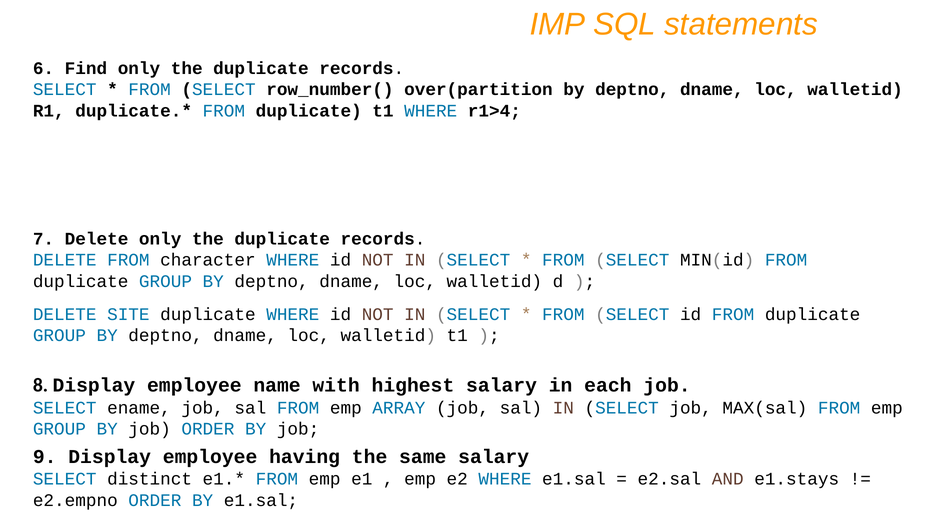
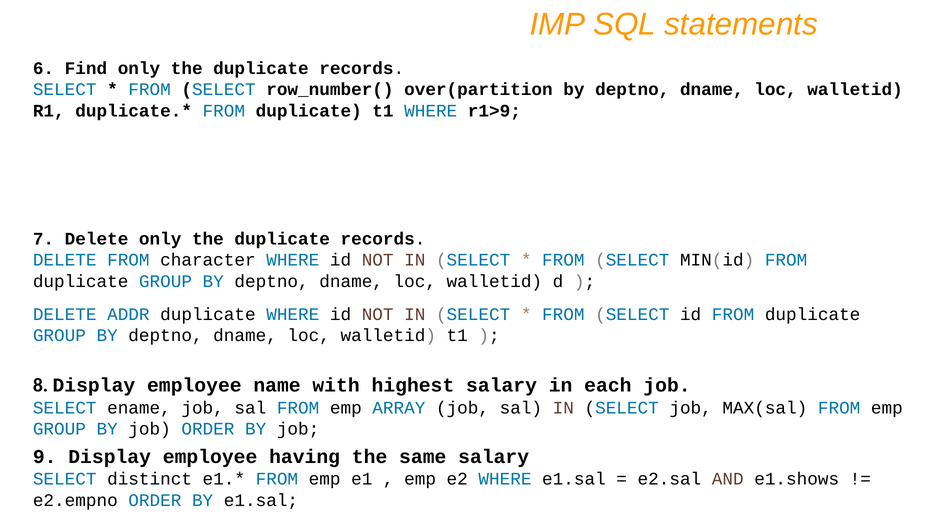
r1>4: r1>4 -> r1>9 (494, 111)
SITE: SITE -> ADDR (128, 315)
e1.stays: e1.stays -> e1.shows (797, 479)
